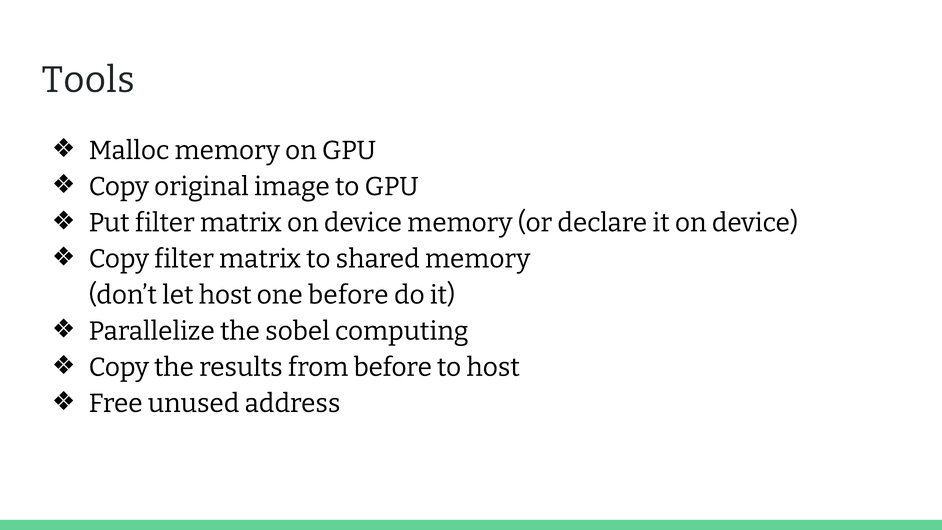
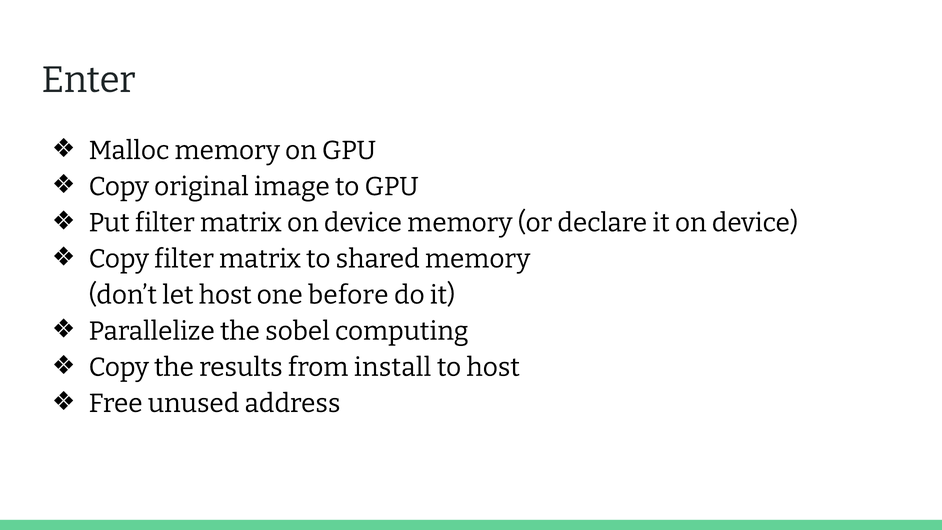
Tools: Tools -> Enter (88, 80)
from before: before -> install (393, 367)
